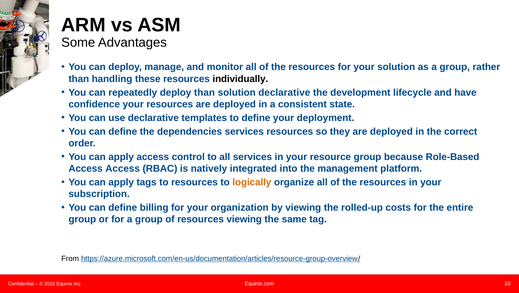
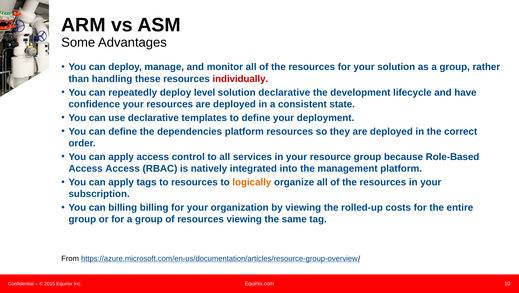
individually colour: black -> red (240, 79)
deploy than: than -> level (205, 92)
dependencies services: services -> platform (244, 131)
define: define -> billing (123, 207)
